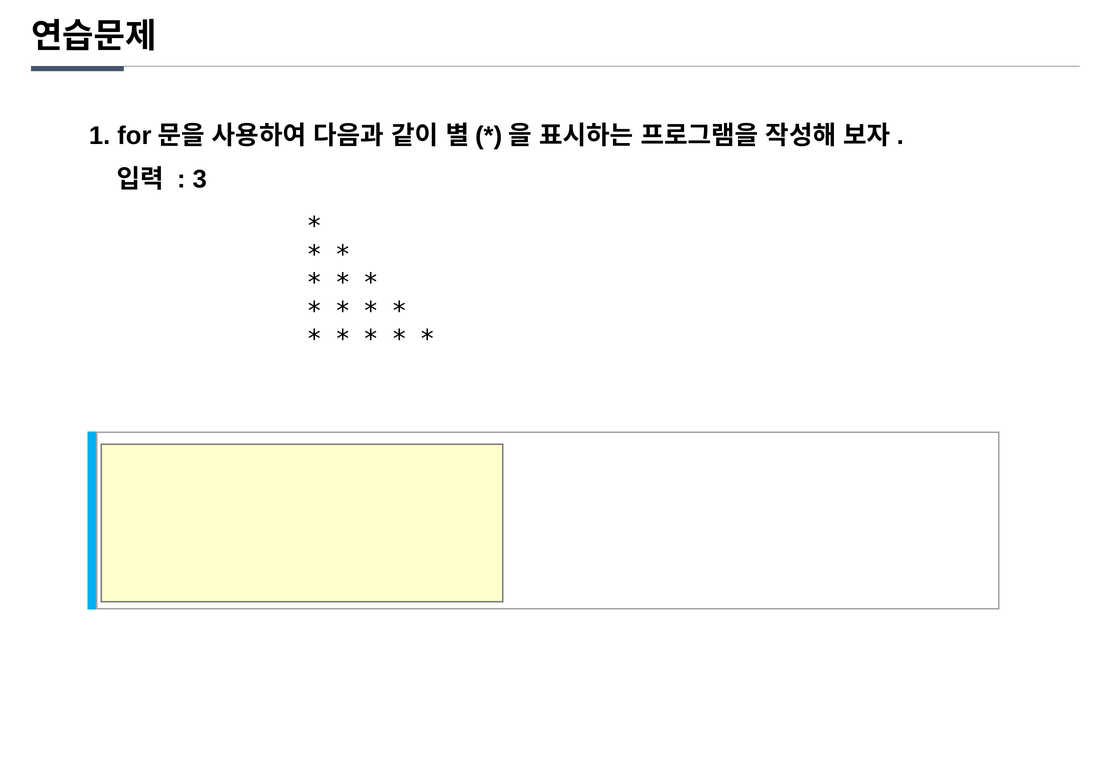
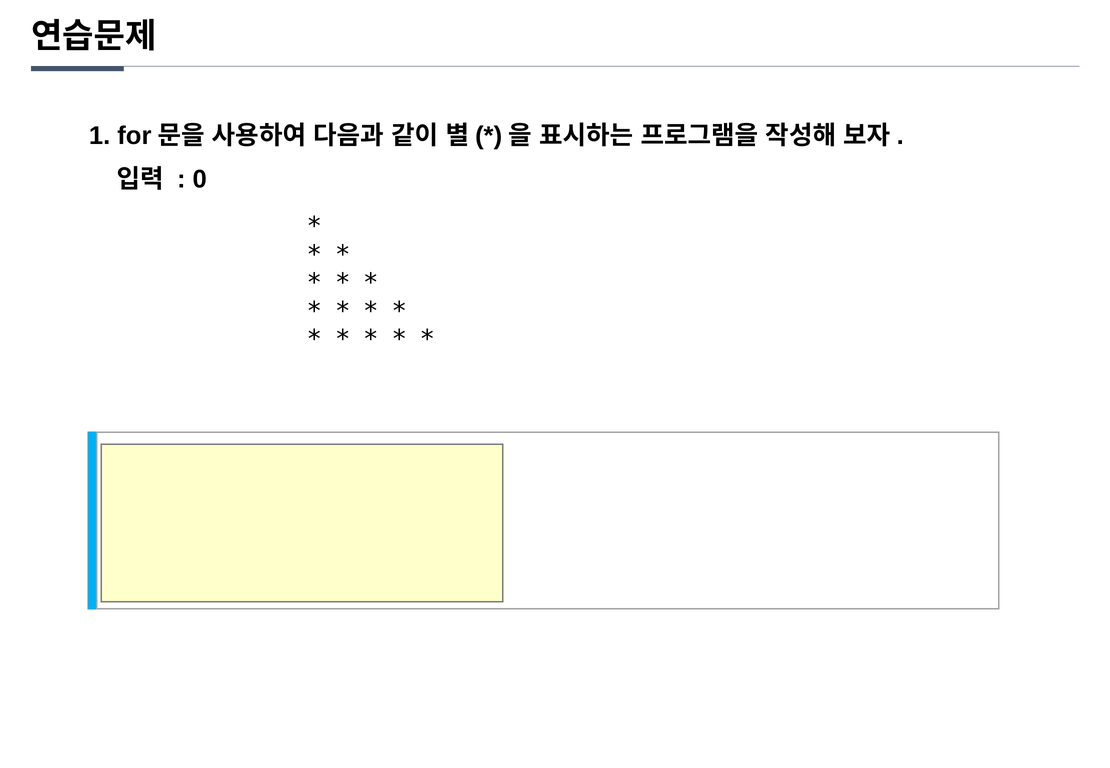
3: 3 -> 0 (200, 180)
